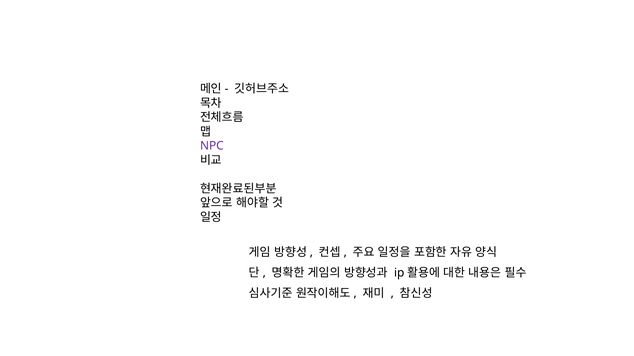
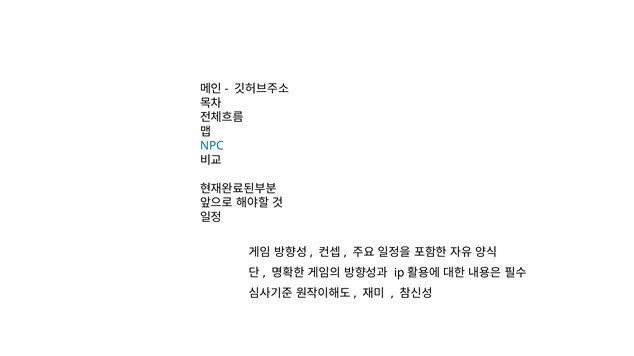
NPC colour: purple -> blue (212, 146)
